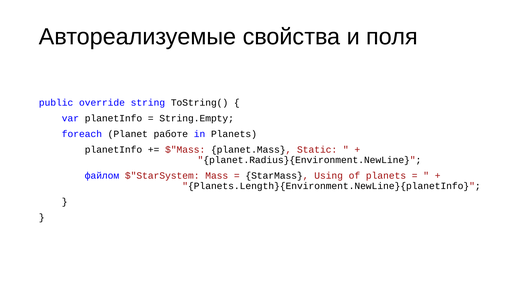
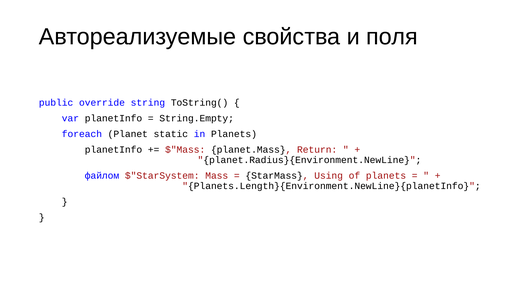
работе: работе -> static (171, 134)
Static: Static -> Return (317, 150)
